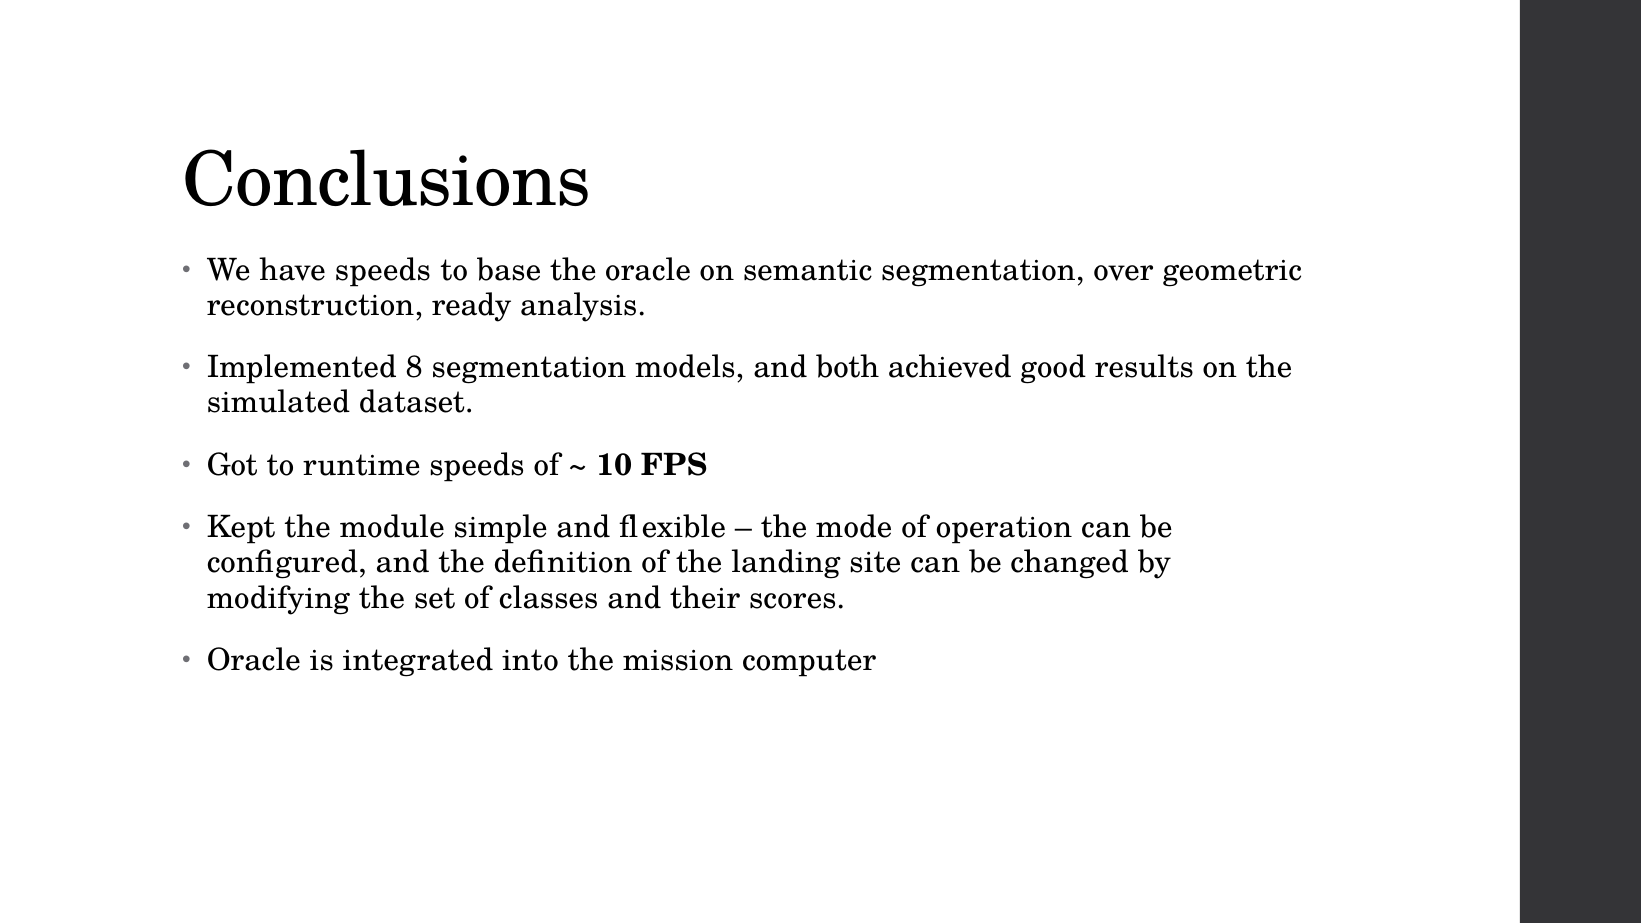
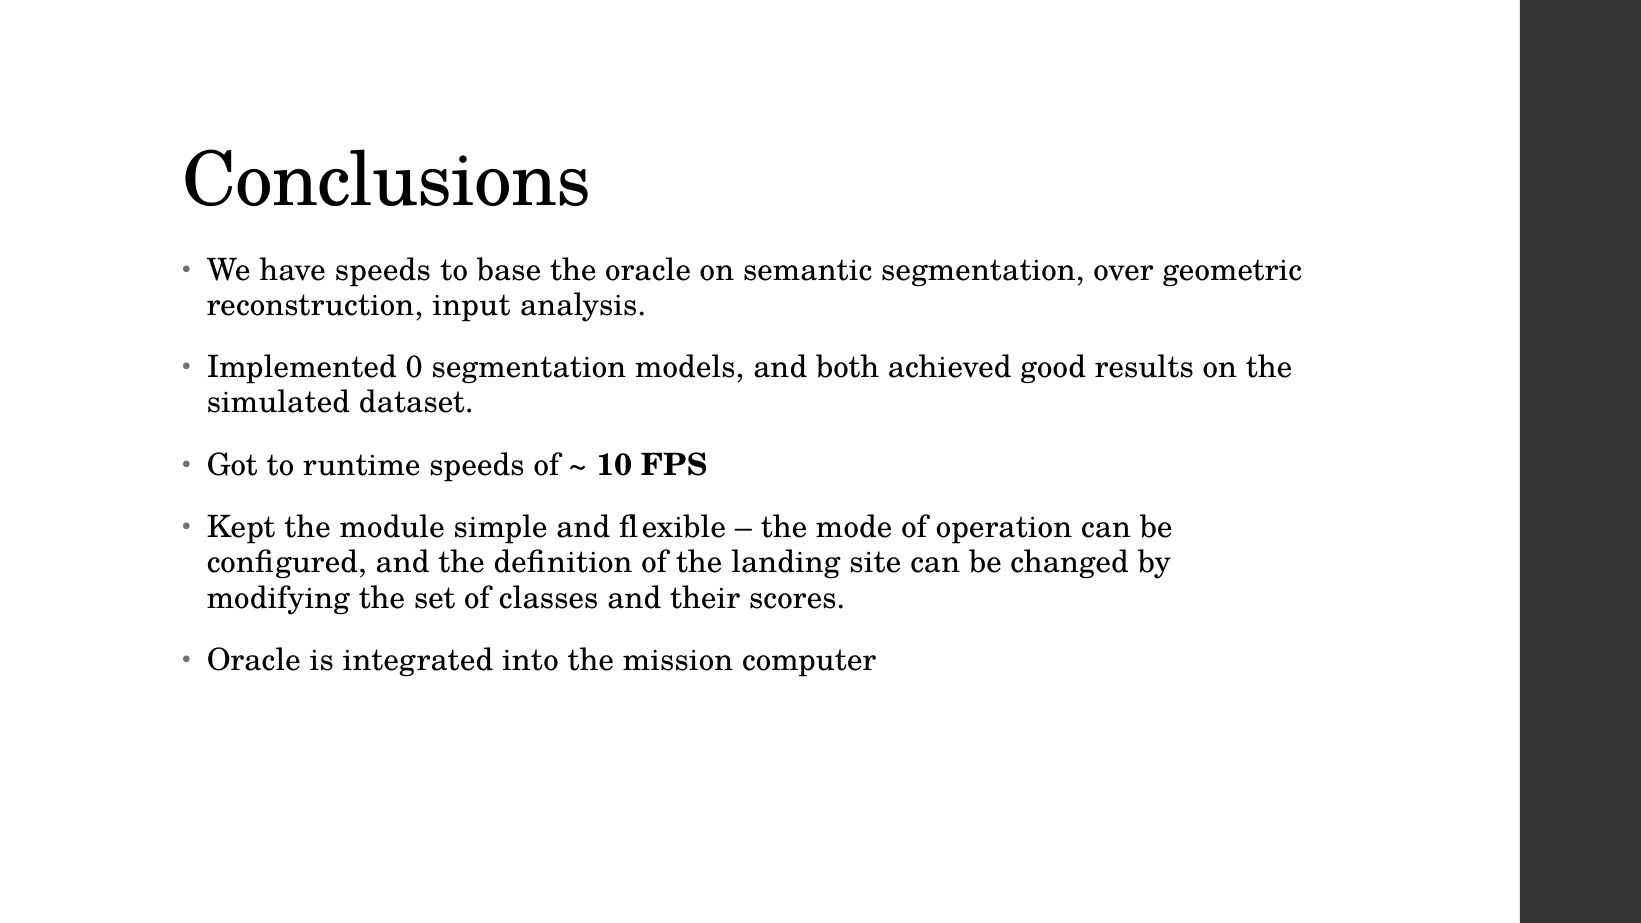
ready: ready -> input (471, 305)
8: 8 -> 0 (414, 368)
